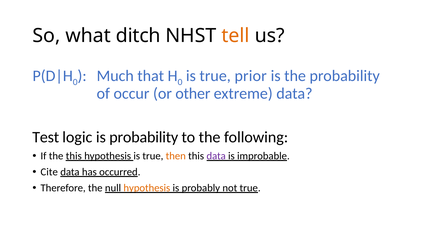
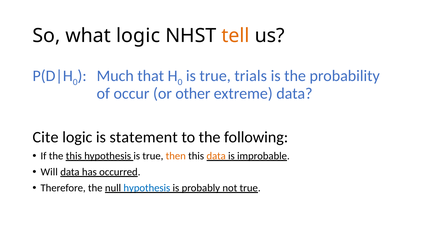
what ditch: ditch -> logic (138, 36)
prior: prior -> trials (251, 76)
Test: Test -> Cite (46, 137)
is probability: probability -> statement (144, 137)
data colour: purple -> orange (216, 156)
Cite: Cite -> Will (49, 172)
hypothesis colour: orange -> blue (147, 188)
